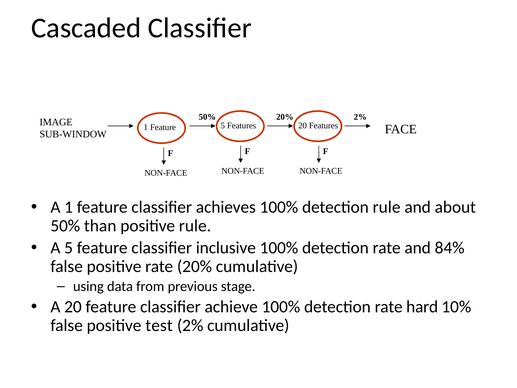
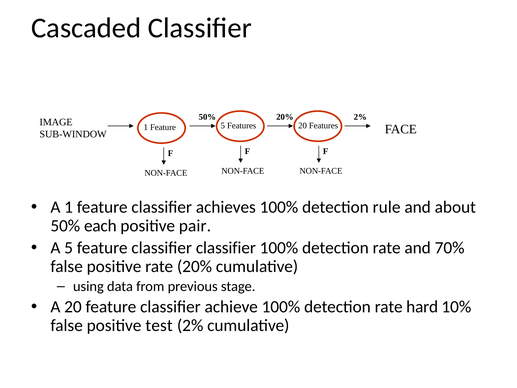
than: than -> each (100, 226)
positive rule: rule -> pair (195, 226)
classifier inclusive: inclusive -> classifier (226, 248)
84%: 84% -> 70% (450, 248)
